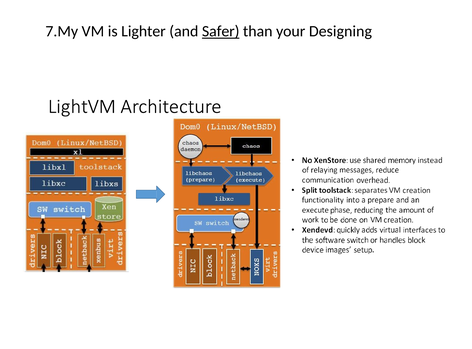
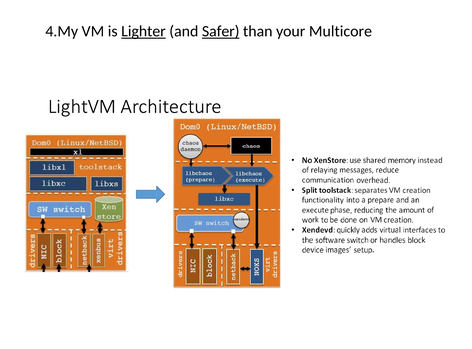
7.My: 7.My -> 4.My (62, 31)
Lighter underline: none -> present (143, 31)
Designing: Designing -> Multicore (340, 31)
